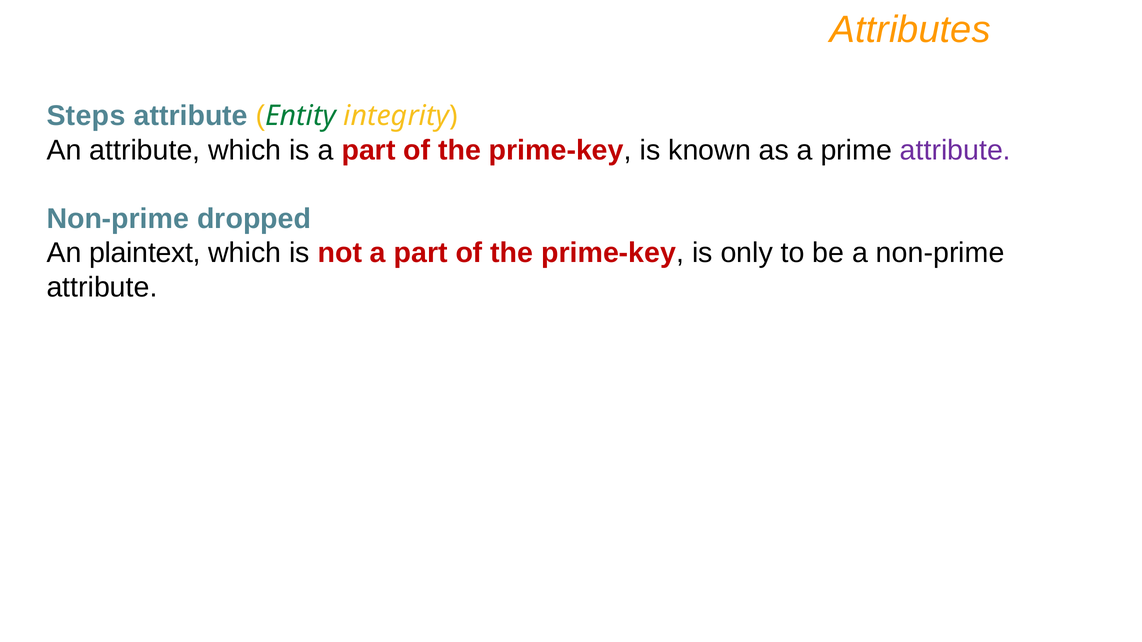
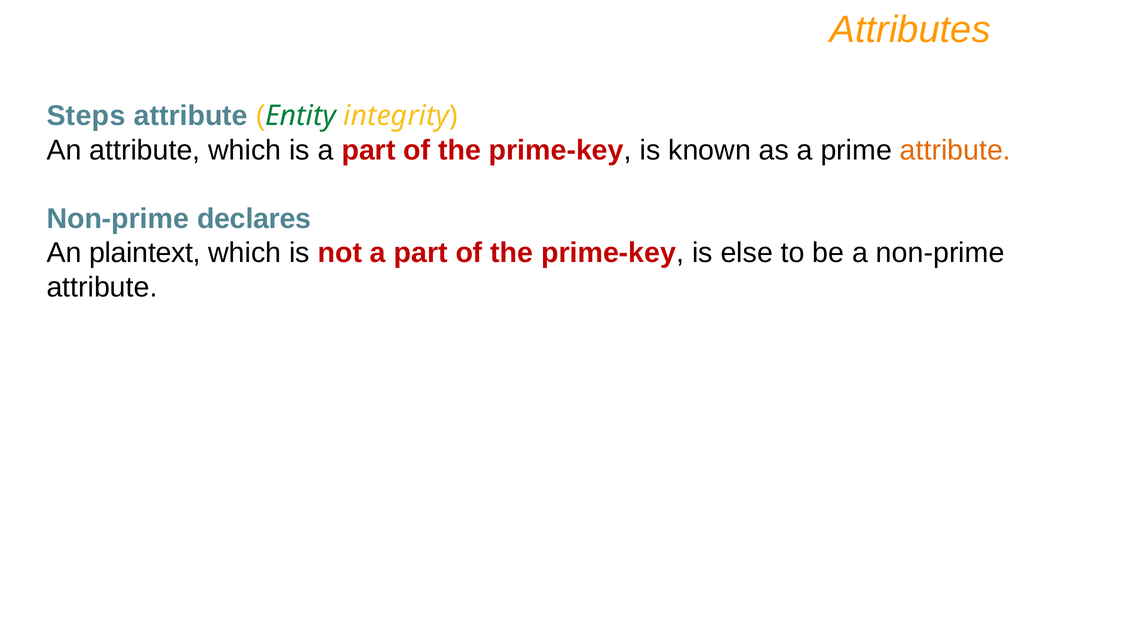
attribute colour: purple -> orange (955, 150)
dropped: dropped -> declares (254, 219)
only: only -> else (747, 253)
